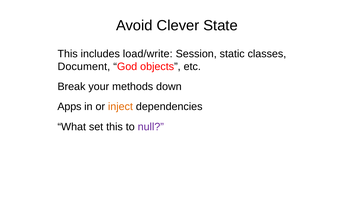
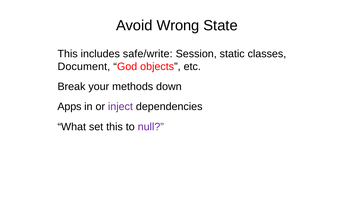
Clever: Clever -> Wrong (178, 26)
load/write: load/write -> safe/write (148, 54)
inject colour: orange -> purple (120, 107)
